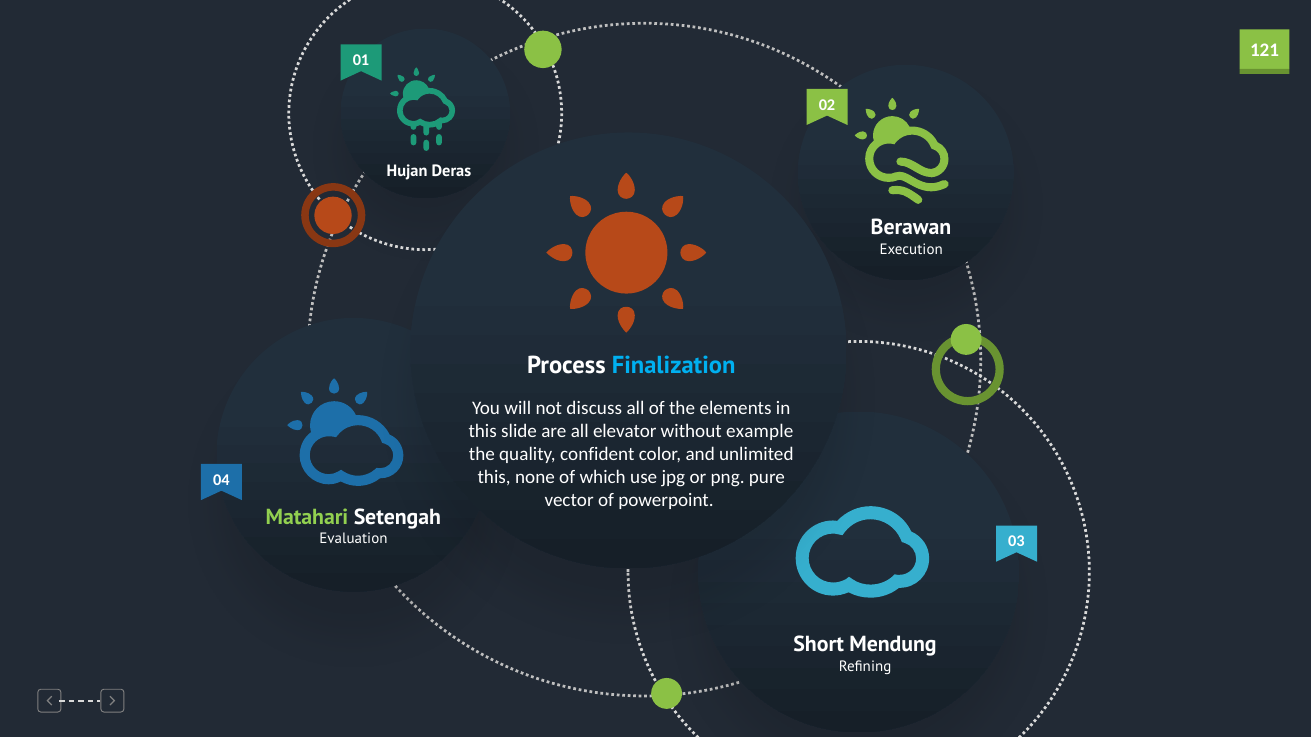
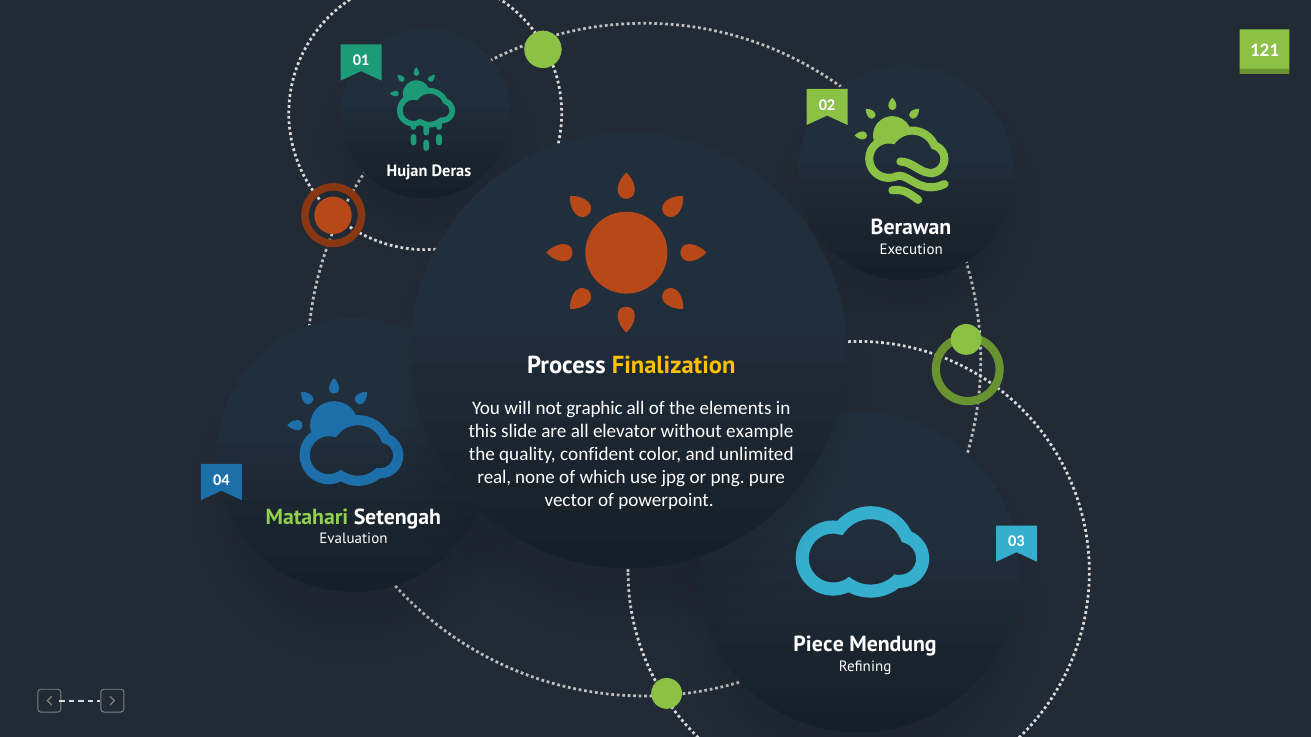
Finalization colour: light blue -> yellow (674, 366)
discuss: discuss -> graphic (595, 409)
this: this -> real (494, 478)
Short: Short -> Piece (819, 645)
